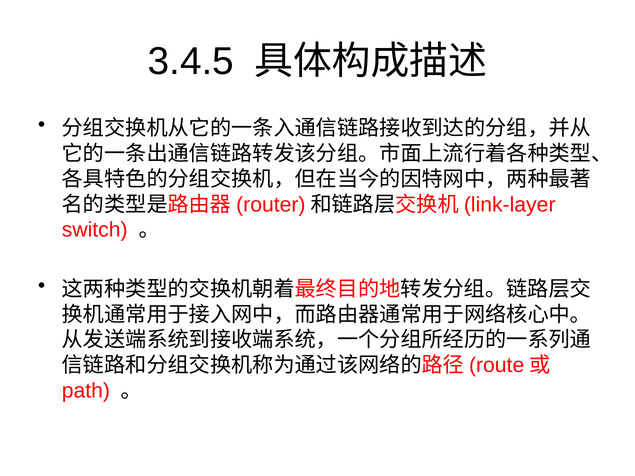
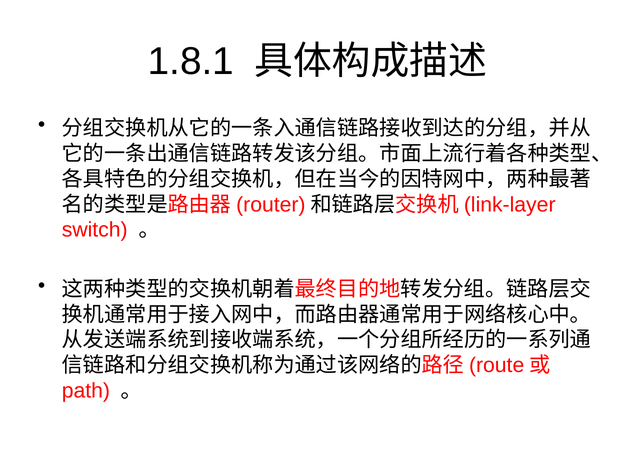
3.4.5: 3.4.5 -> 1.8.1 (191, 61)
